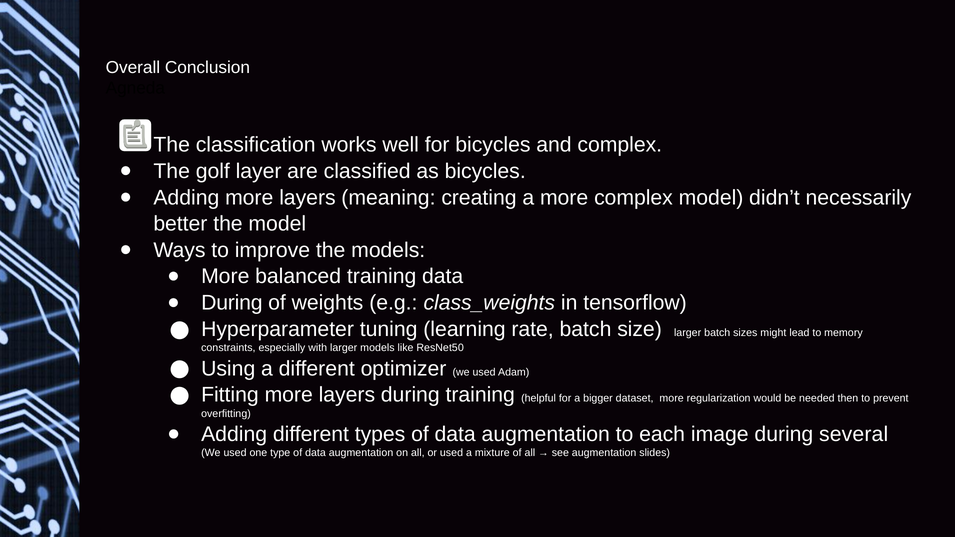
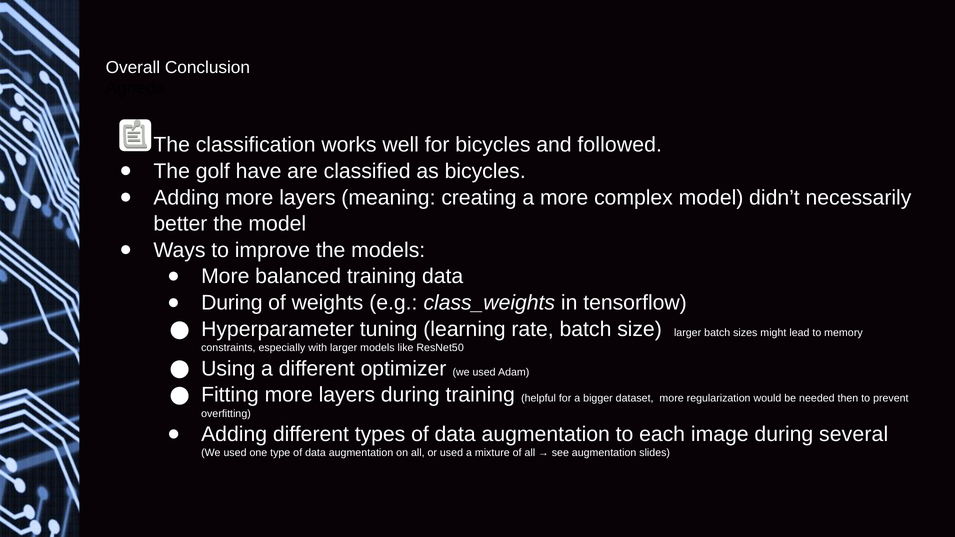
and complex: complex -> followed (620, 145)
layer: layer -> have (259, 171)
